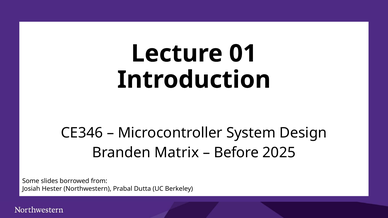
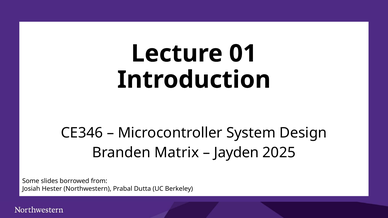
Before: Before -> Jayden (236, 153)
